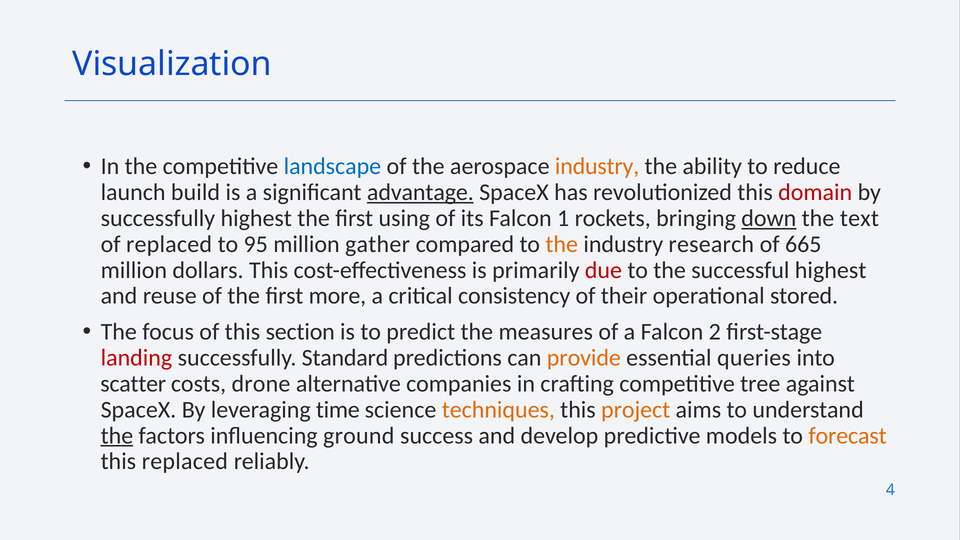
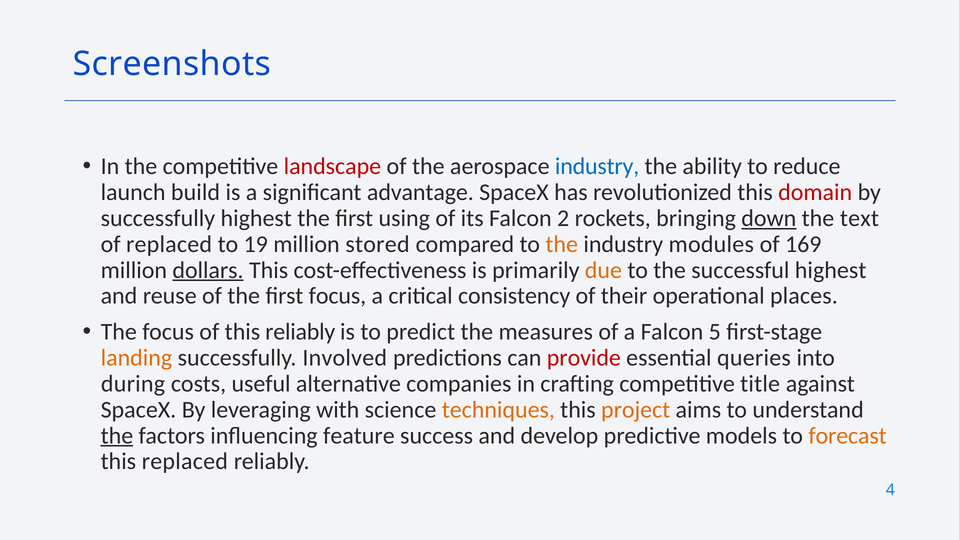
Visualization: Visualization -> Screenshots (172, 64)
landscape colour: blue -> red (332, 166)
industry colour: orange -> blue (597, 166)
advantage underline: present -> none (420, 192)
1: 1 -> 2 (563, 218)
95: 95 -> 19 (256, 244)
gather: gather -> stored (378, 244)
research: research -> modules (711, 244)
665: 665 -> 169 (803, 244)
dollars underline: none -> present (208, 270)
due colour: red -> orange (603, 270)
first more: more -> focus (337, 296)
stored: stored -> places (804, 296)
this section: section -> reliably (300, 332)
2: 2 -> 5 (715, 332)
landing colour: red -> orange (136, 358)
Standard: Standard -> Involved (345, 358)
provide colour: orange -> red (584, 358)
scatter: scatter -> during (133, 384)
drone: drone -> useful (261, 384)
tree: tree -> title (760, 384)
time: time -> with (338, 410)
ground: ground -> feature (359, 436)
